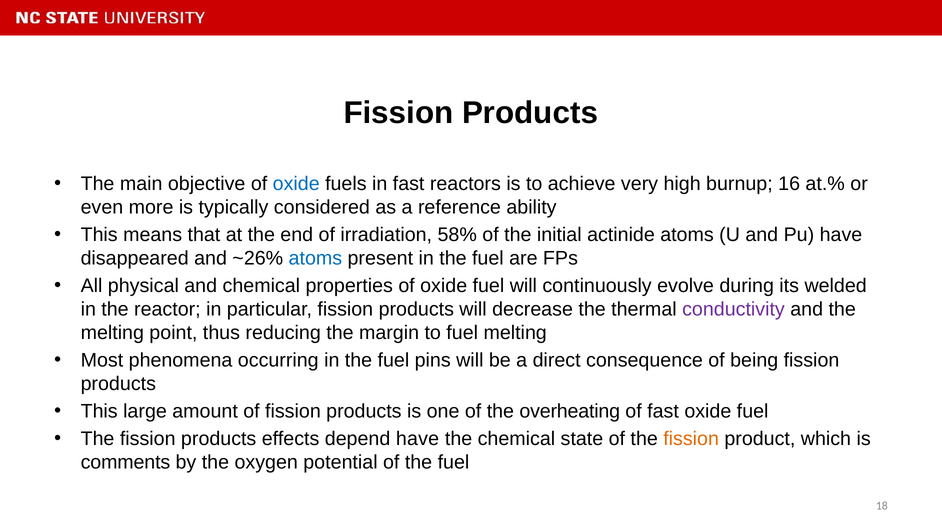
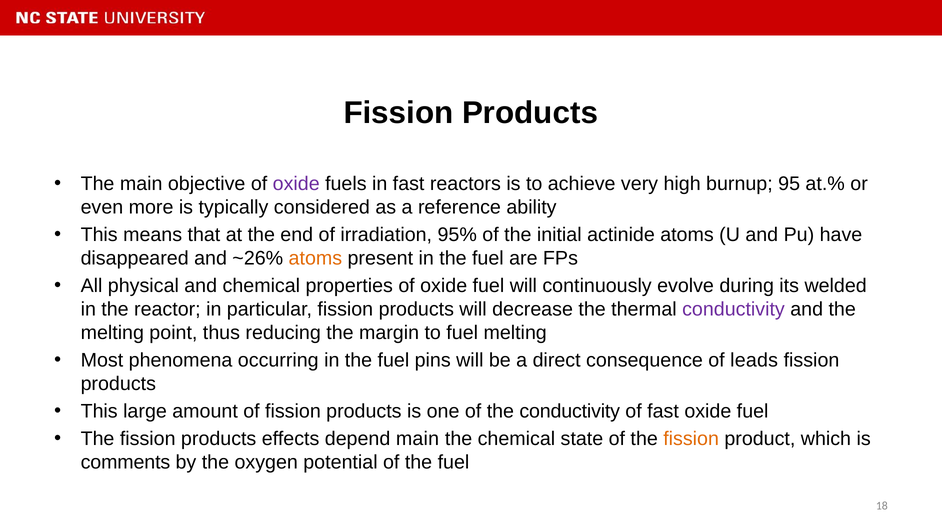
oxide colour: blue -> purple (296, 184)
16: 16 -> 95 (789, 184)
58%: 58% -> 95% (457, 235)
atoms colour: blue -> orange (315, 258)
being: being -> leads (754, 360)
the overheating: overheating -> conductivity (570, 411)
depend have: have -> main (418, 439)
